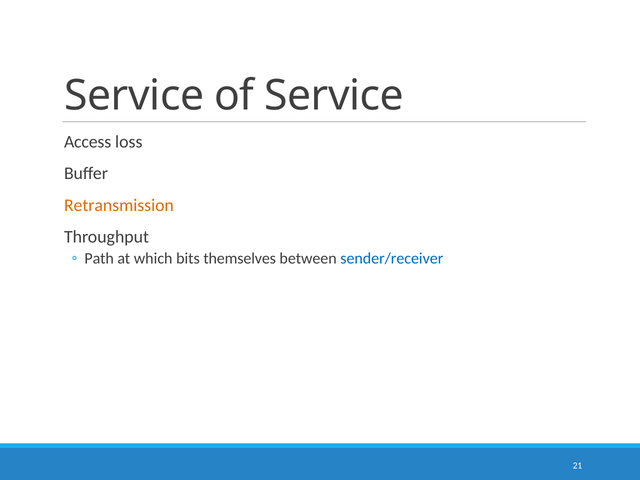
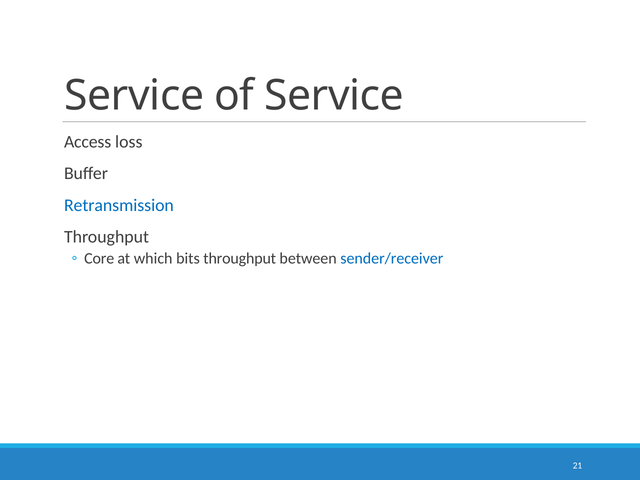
Retransmission colour: orange -> blue (119, 205)
Path: Path -> Core (99, 259)
bits themselves: themselves -> throughput (240, 259)
